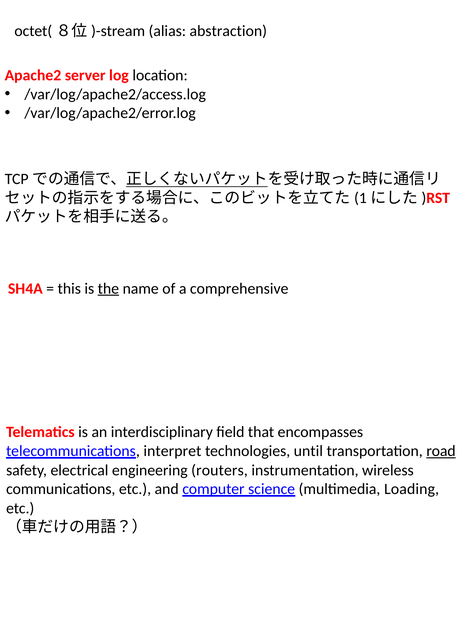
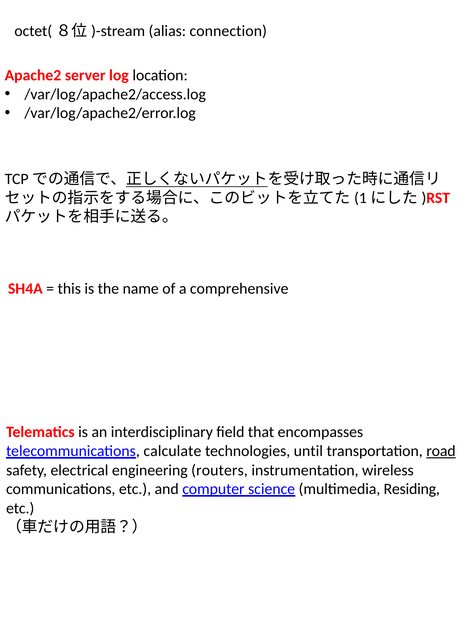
abstraction: abstraction -> connection (228, 31)
the underline: present -> none (108, 289)
interpret: interpret -> calculate (172, 451)
Loading: Loading -> Residing (412, 489)
